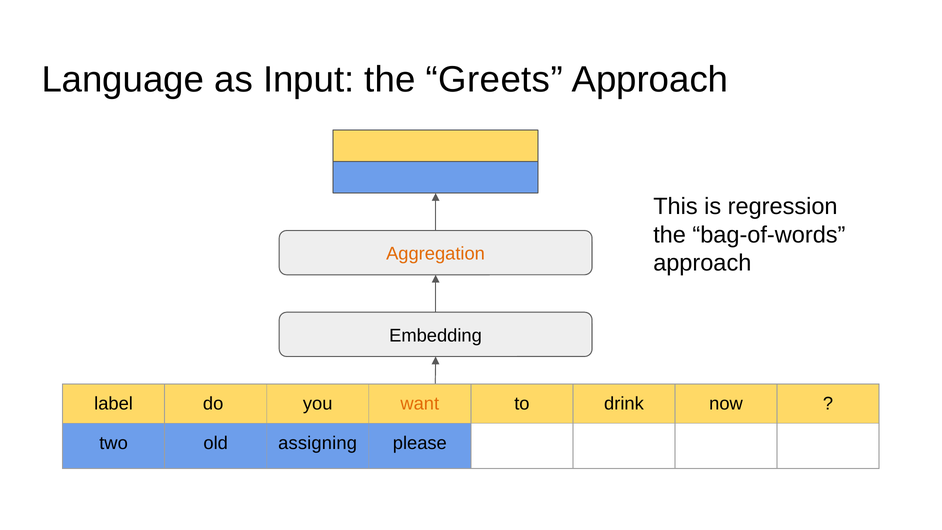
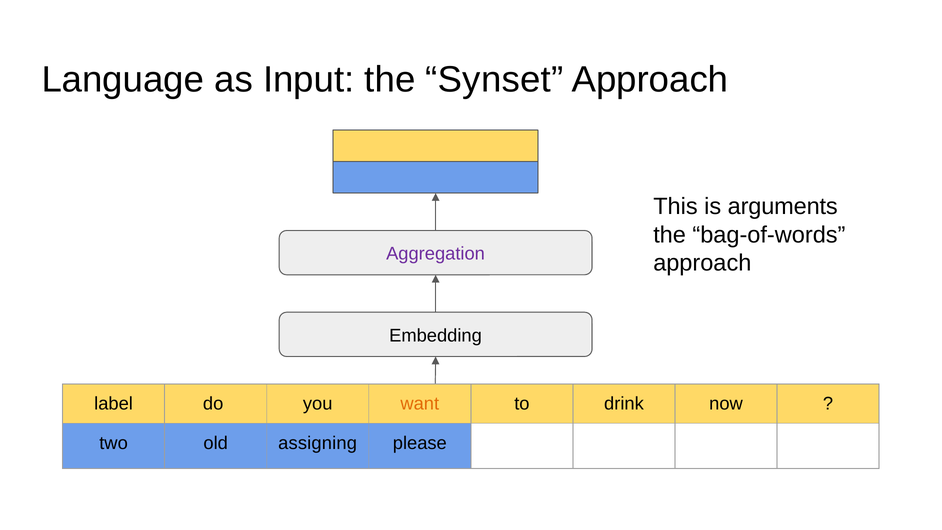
Greets: Greets -> Synset (494, 80)
regression: regression -> arguments (783, 206)
Aggregation colour: orange -> purple (436, 254)
